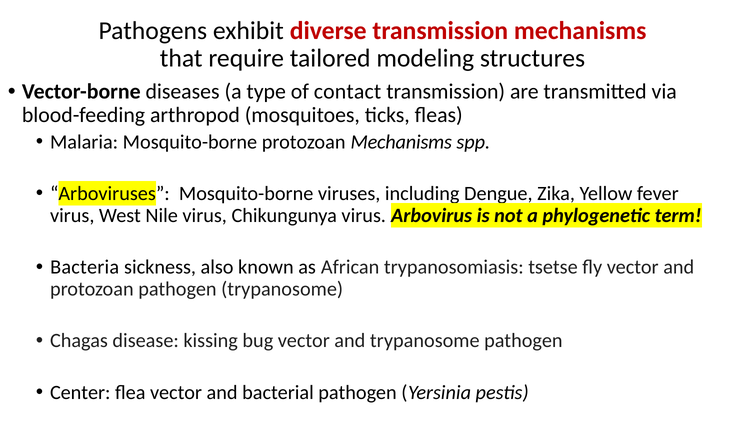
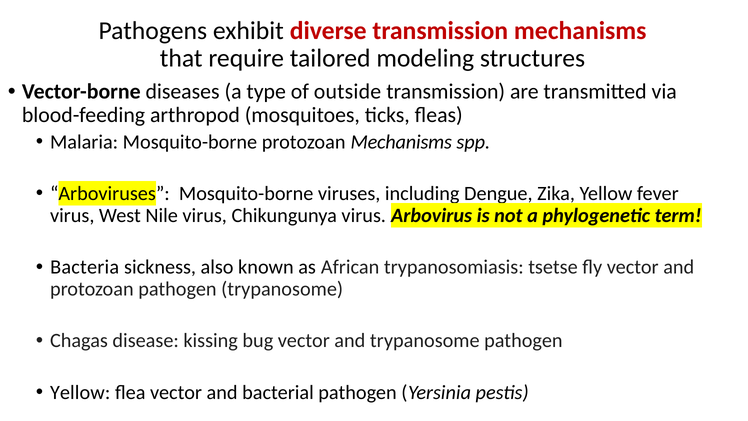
contact: contact -> outside (347, 92)
Center: Center -> Yellow (80, 392)
